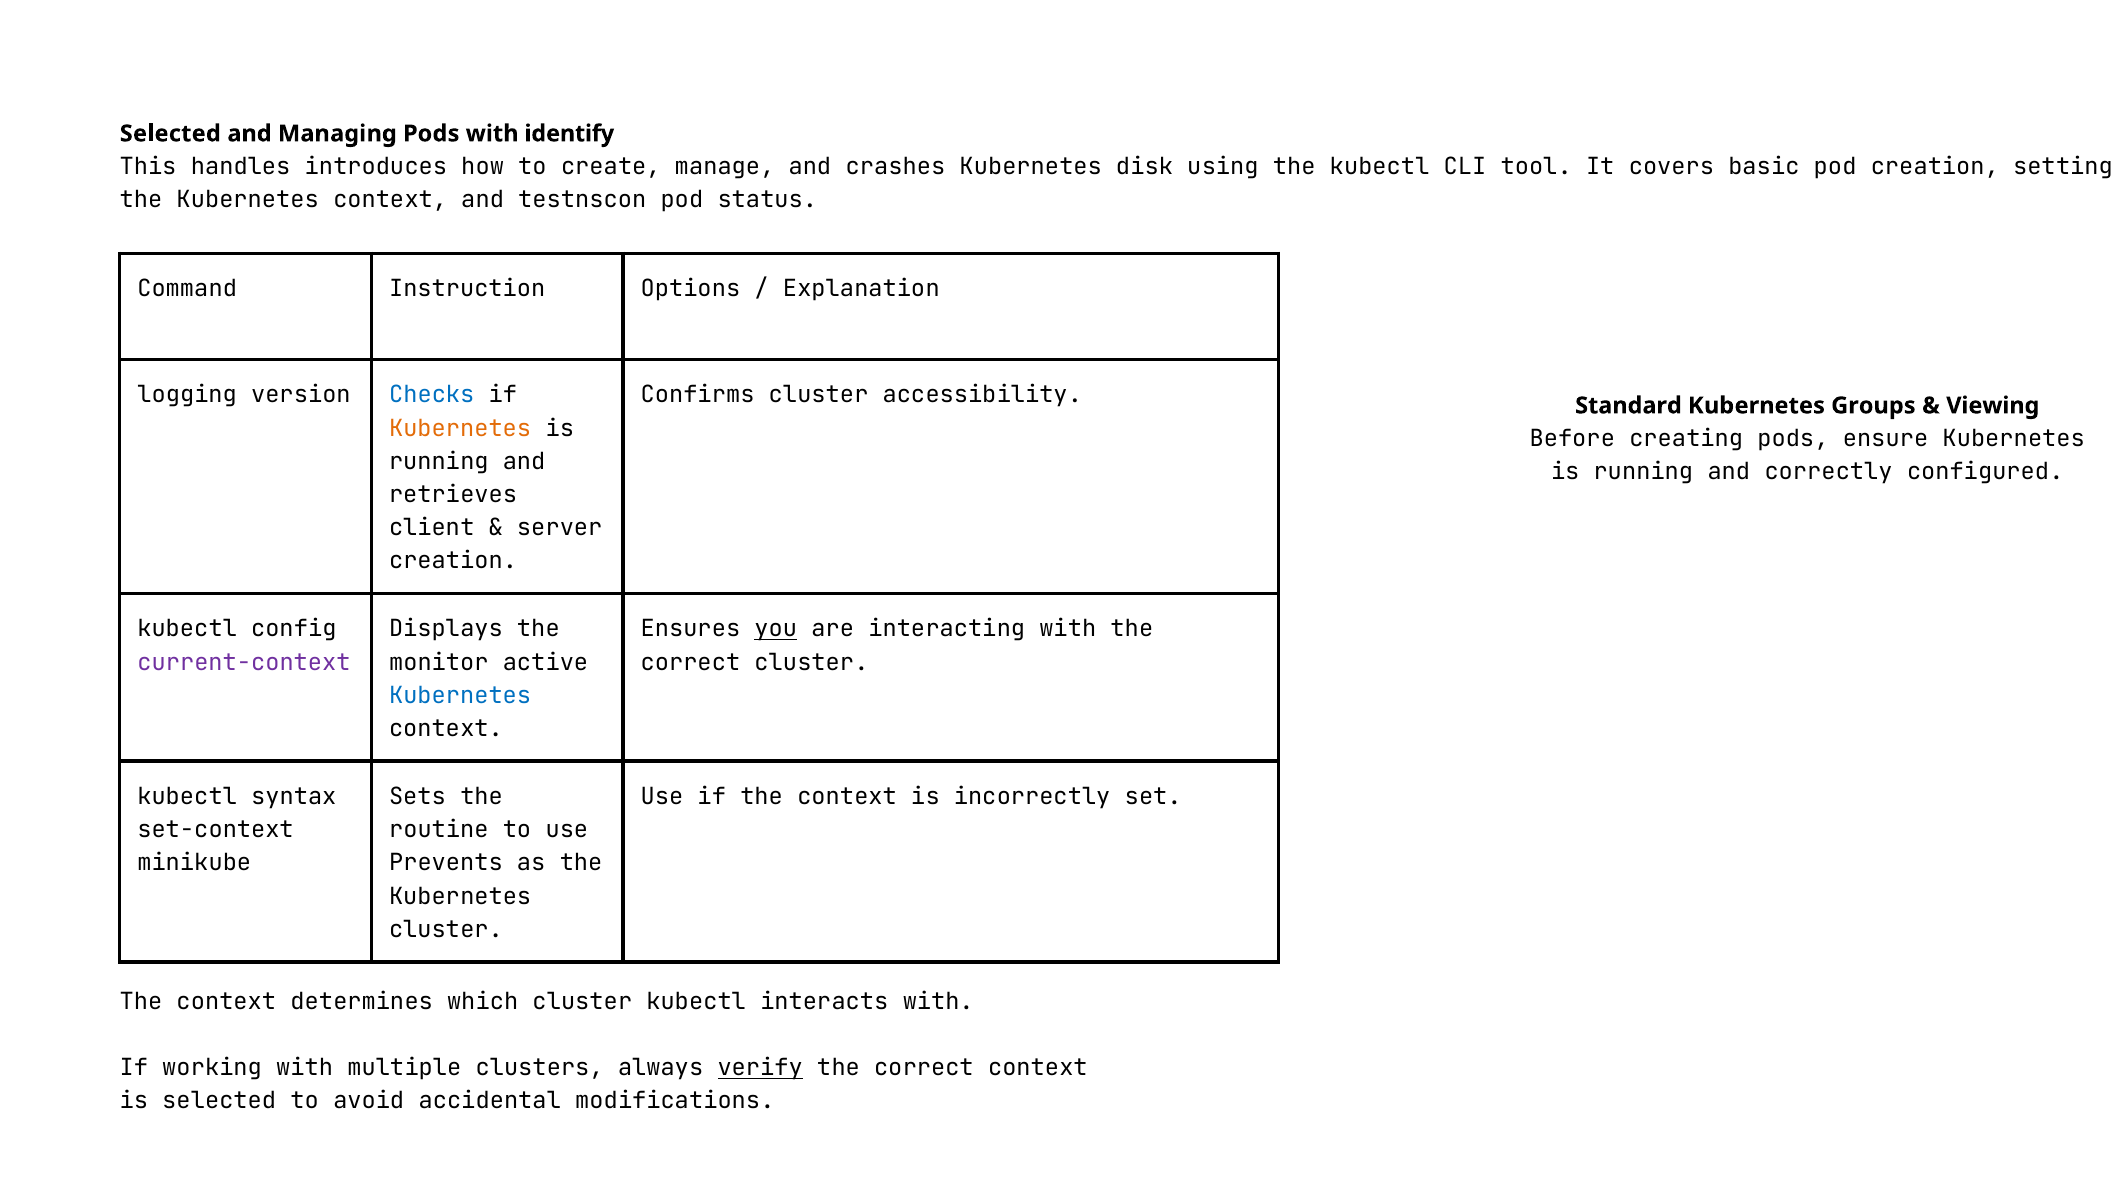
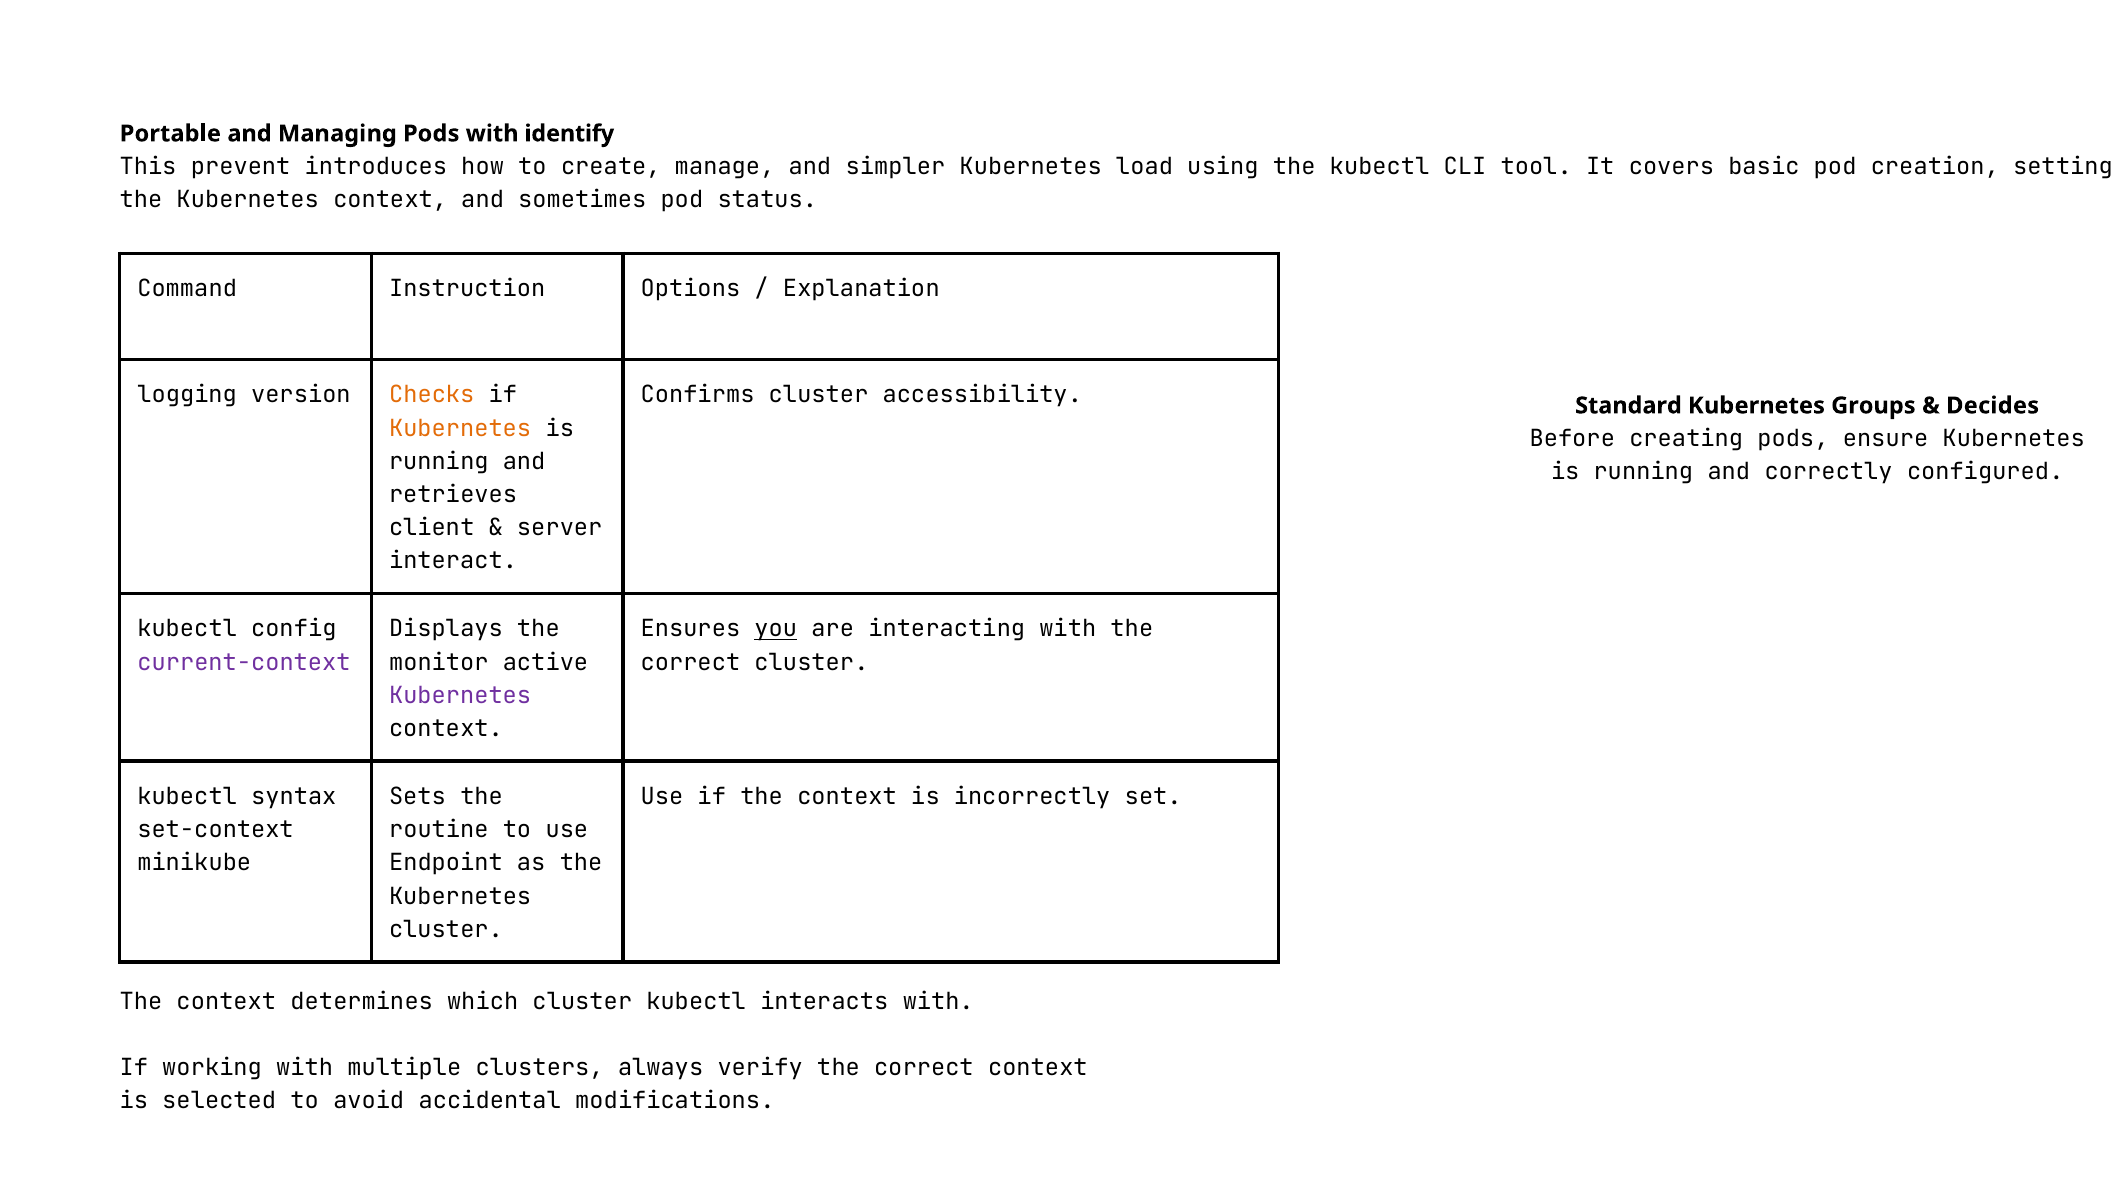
Selected: Selected -> Portable (170, 134)
handles: handles -> prevent (241, 167)
crashes: crashes -> simpler (895, 167)
disk: disk -> load (1144, 167)
testnscon: testnscon -> sometimes (582, 200)
Checks colour: blue -> orange (432, 395)
Viewing: Viewing -> Decides (1993, 406)
creation: creation -> interact (453, 561)
Kubernetes colour: blue -> purple (460, 695)
Prevents: Prevents -> Endpoint (446, 863)
verify underline: present -> none (760, 1068)
